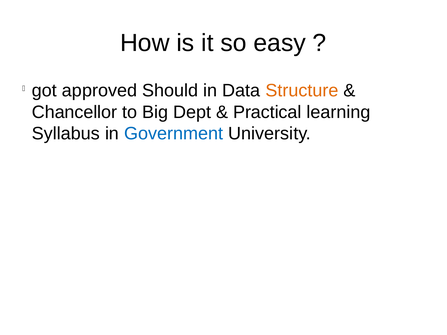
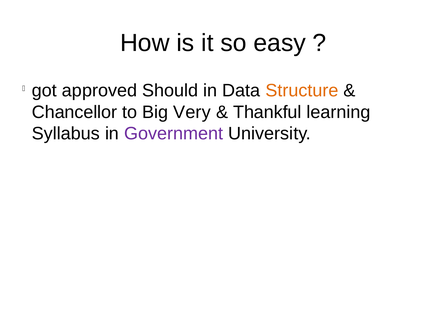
Dept: Dept -> Very (192, 112)
Practical: Practical -> Thankful (267, 112)
Government colour: blue -> purple (174, 134)
